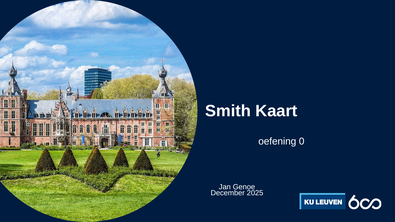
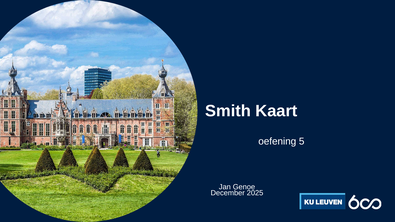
0: 0 -> 5 (302, 141)
